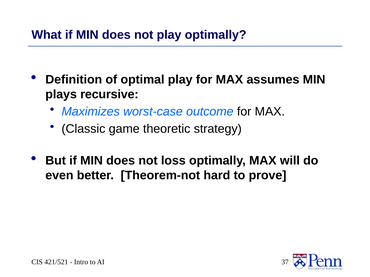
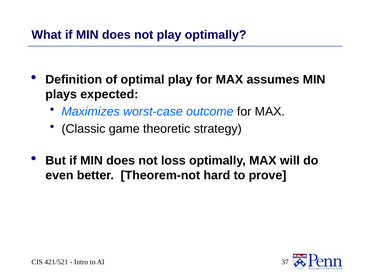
recursive: recursive -> expected (109, 95)
